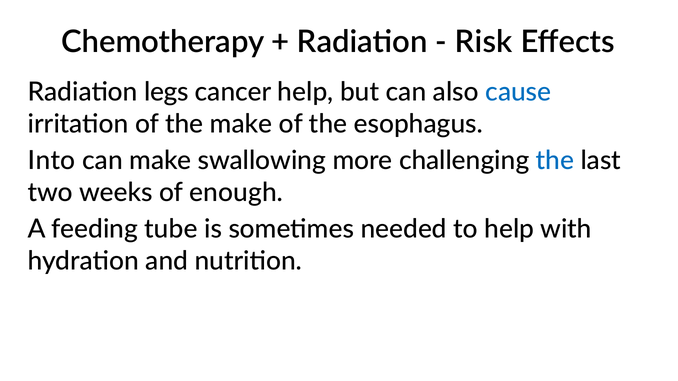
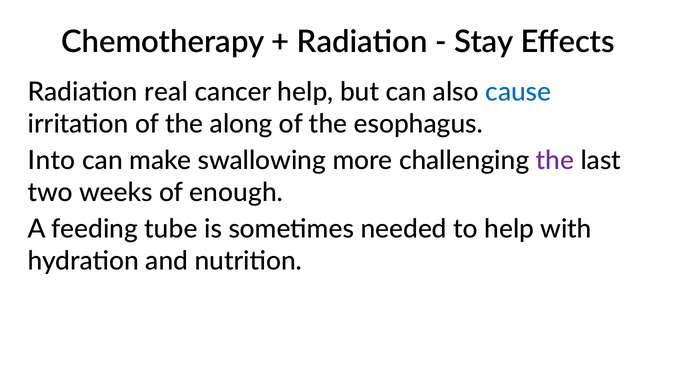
Risk: Risk -> Stay (484, 42)
legs: legs -> real (166, 92)
the make: make -> along (241, 124)
the colour: blue -> purple (555, 161)
